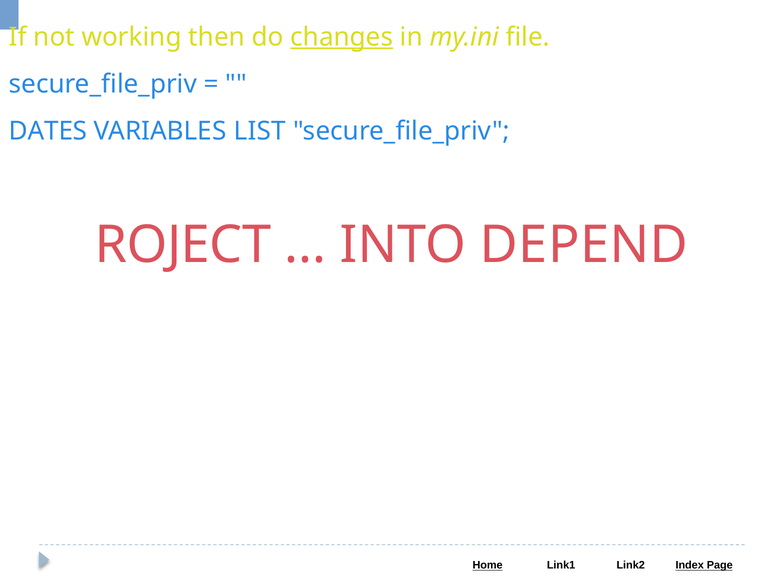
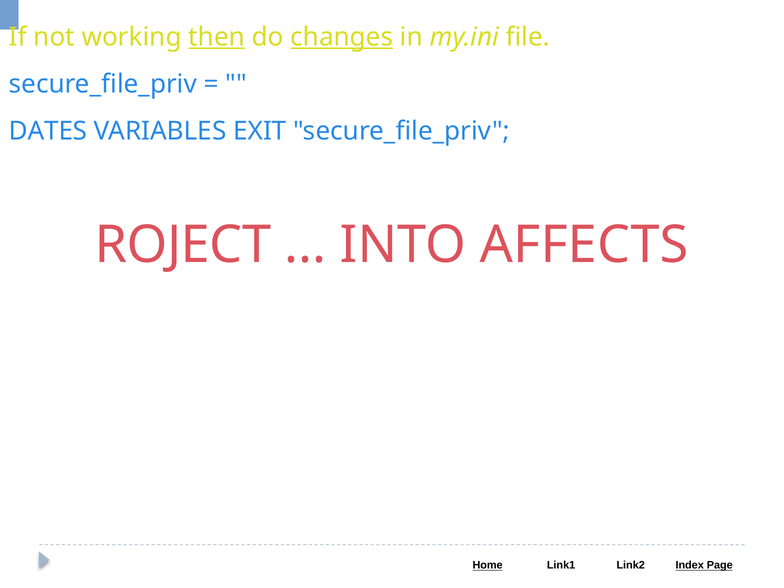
then underline: none -> present (217, 37)
LIST: LIST -> EXIT (260, 131)
DEPEND: DEPEND -> AFFECTS (584, 245)
